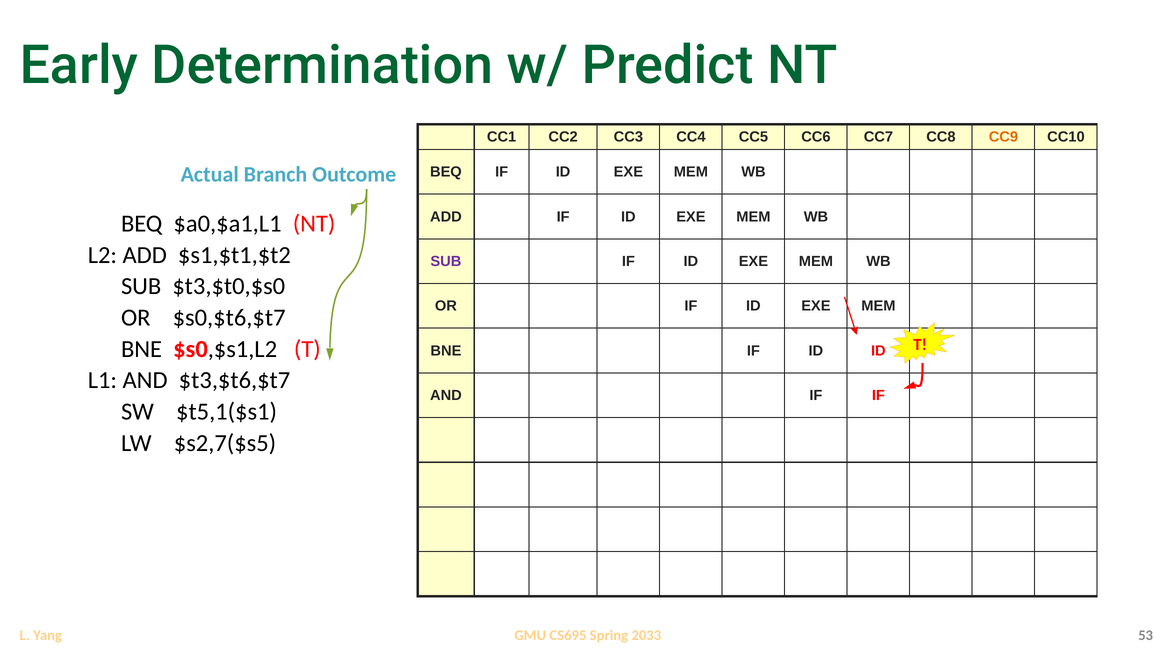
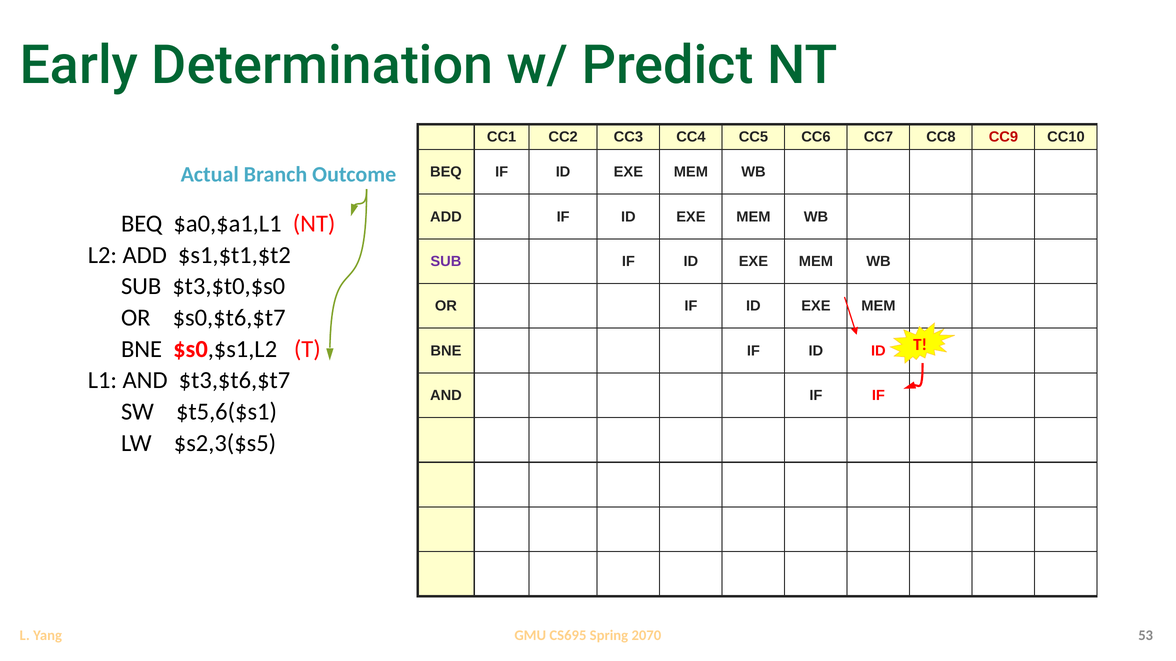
CC9 colour: orange -> red (1003, 137)
$t5,1($s1: $t5,1($s1 -> $t5,6($s1 (227, 412)
$s2,7($s5: $s2,7($s5 -> $s2,3($s5 (225, 443)
2033: 2033 -> 2070 (646, 636)
